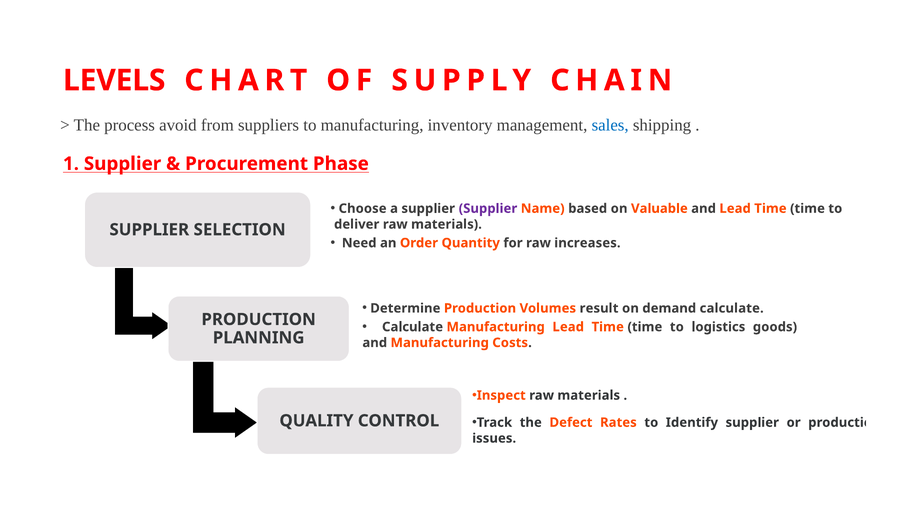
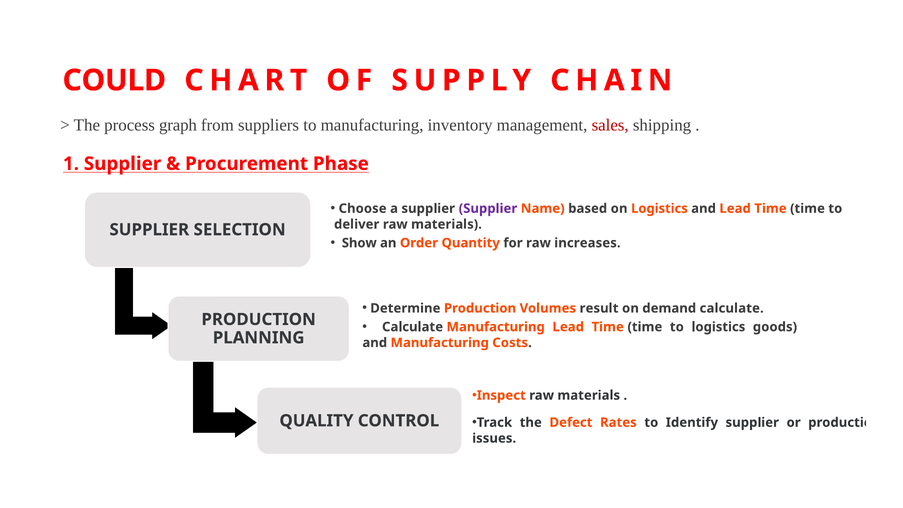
LEVELS: LEVELS -> COULD (114, 80)
avoid: avoid -> graph (178, 125)
sales colour: blue -> red (610, 125)
on Valuable: Valuable -> Logistics (659, 208)
Need: Need -> Show (359, 243)
